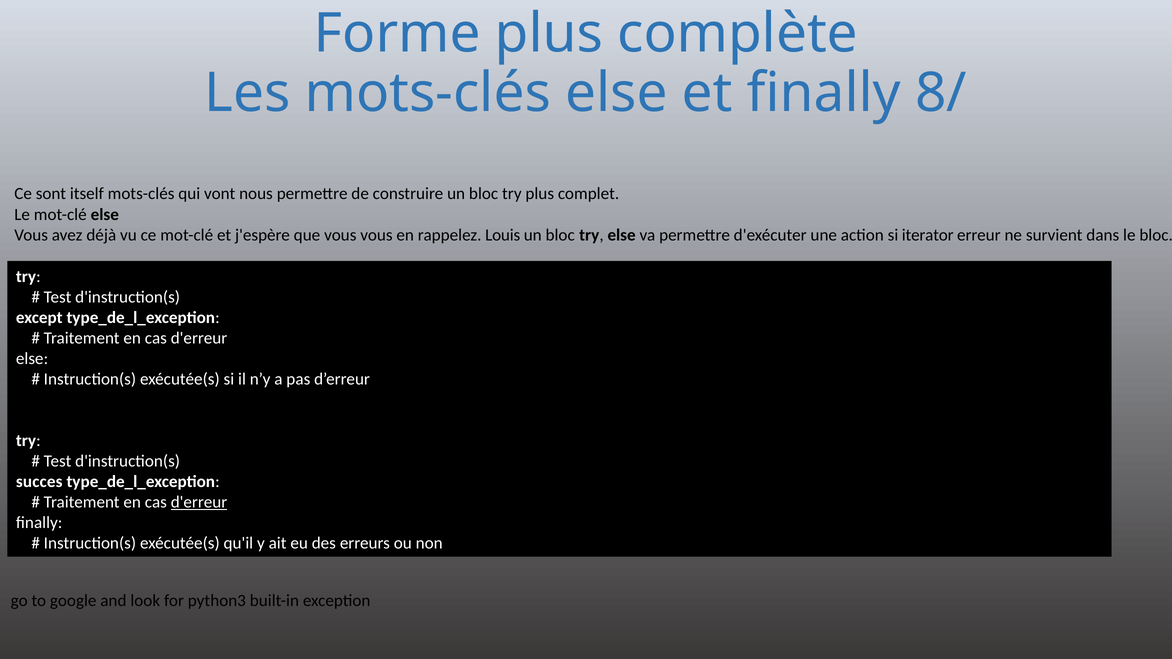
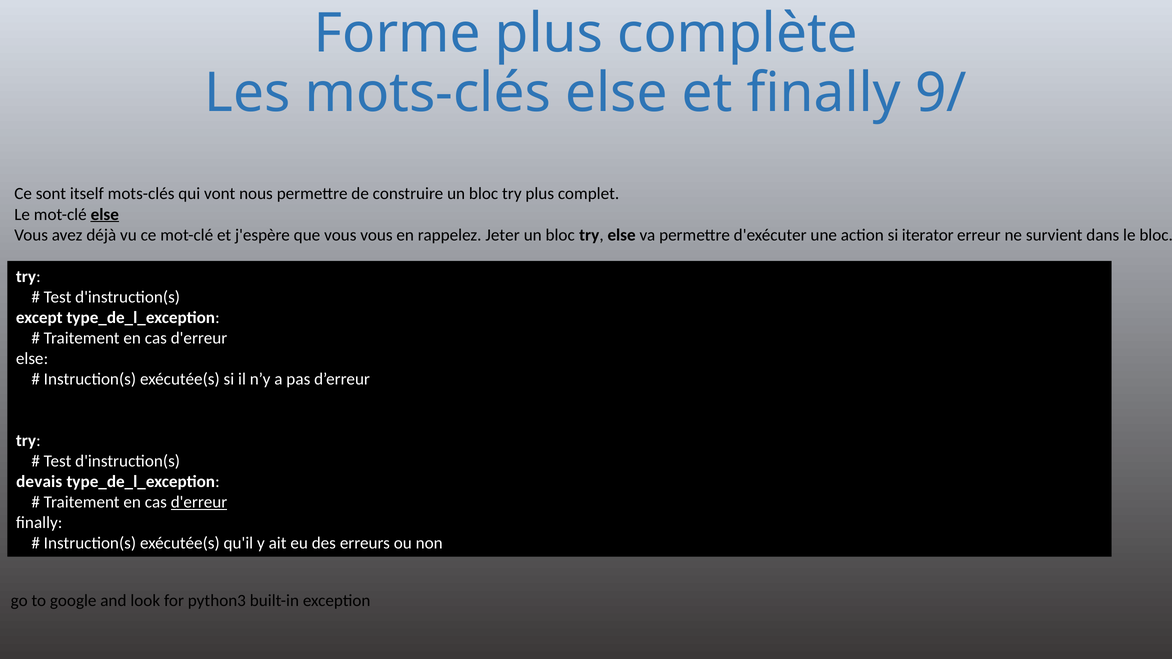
8/: 8/ -> 9/ (941, 93)
else underline: none -> present (105, 214)
Louis: Louis -> Jeter (503, 235)
succes: succes -> devais (39, 482)
